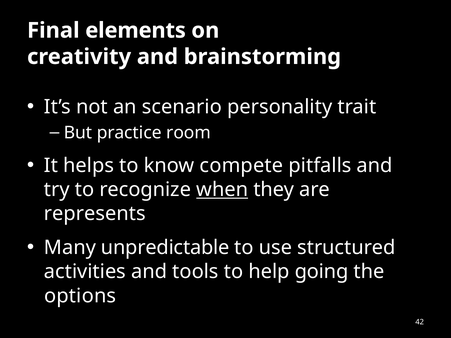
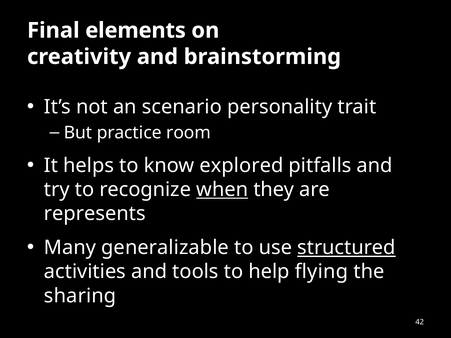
compete: compete -> explored (241, 166)
unpredictable: unpredictable -> generalizable (165, 248)
structured underline: none -> present (346, 248)
going: going -> flying (321, 272)
options: options -> sharing (80, 296)
